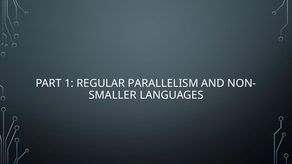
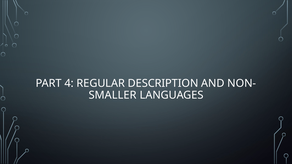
1: 1 -> 4 (69, 83)
PARALLELISM: PARALLELISM -> DESCRIPTION (163, 83)
